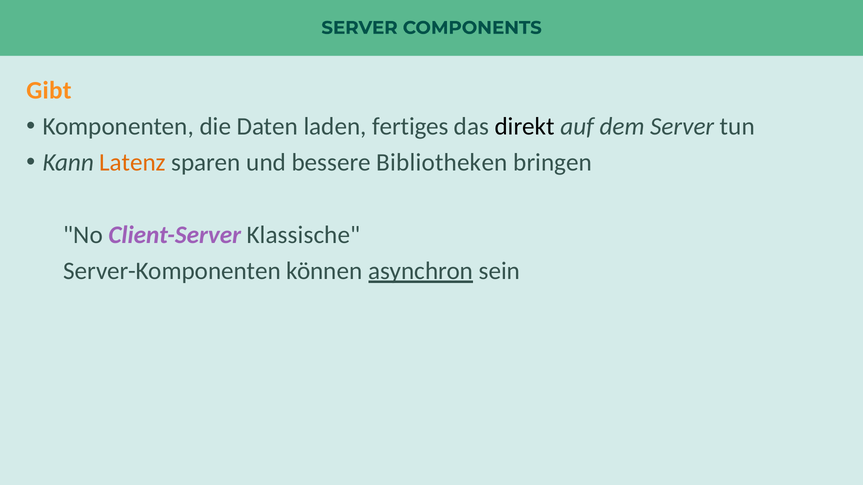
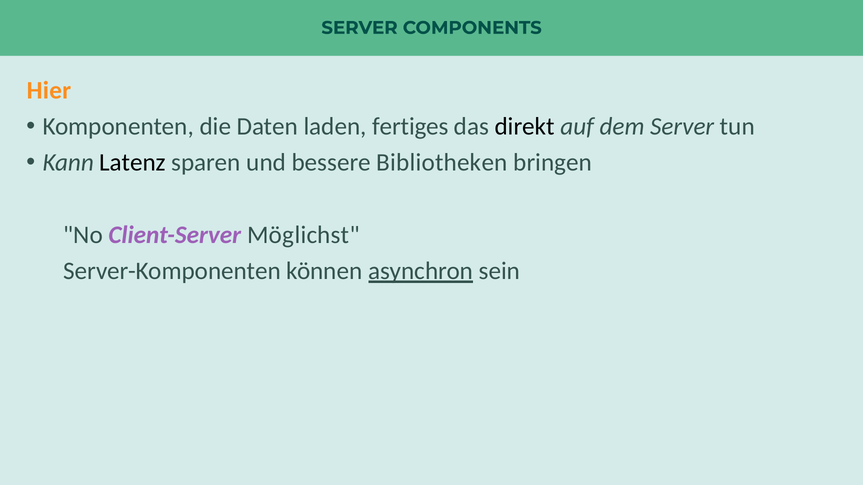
Gibt: Gibt -> Hier (49, 90)
Latenz colour: orange -> black (133, 163)
Klassische: Klassische -> Möglichst (303, 235)
